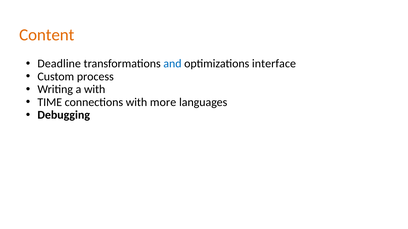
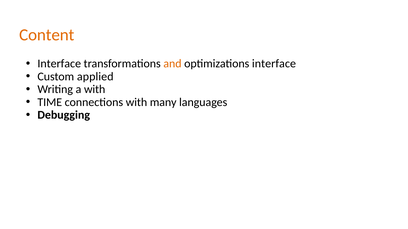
Deadline: Deadline -> Interface (59, 64)
and colour: blue -> orange (172, 64)
process: process -> applied (95, 77)
more: more -> many (163, 102)
